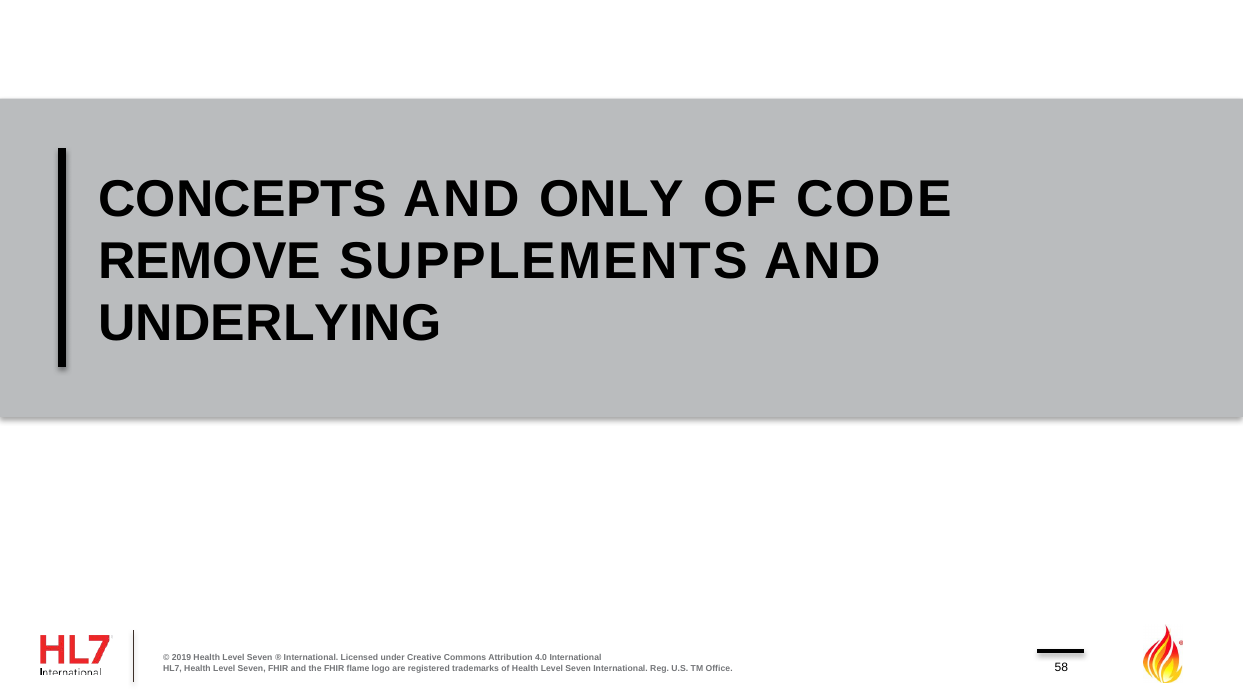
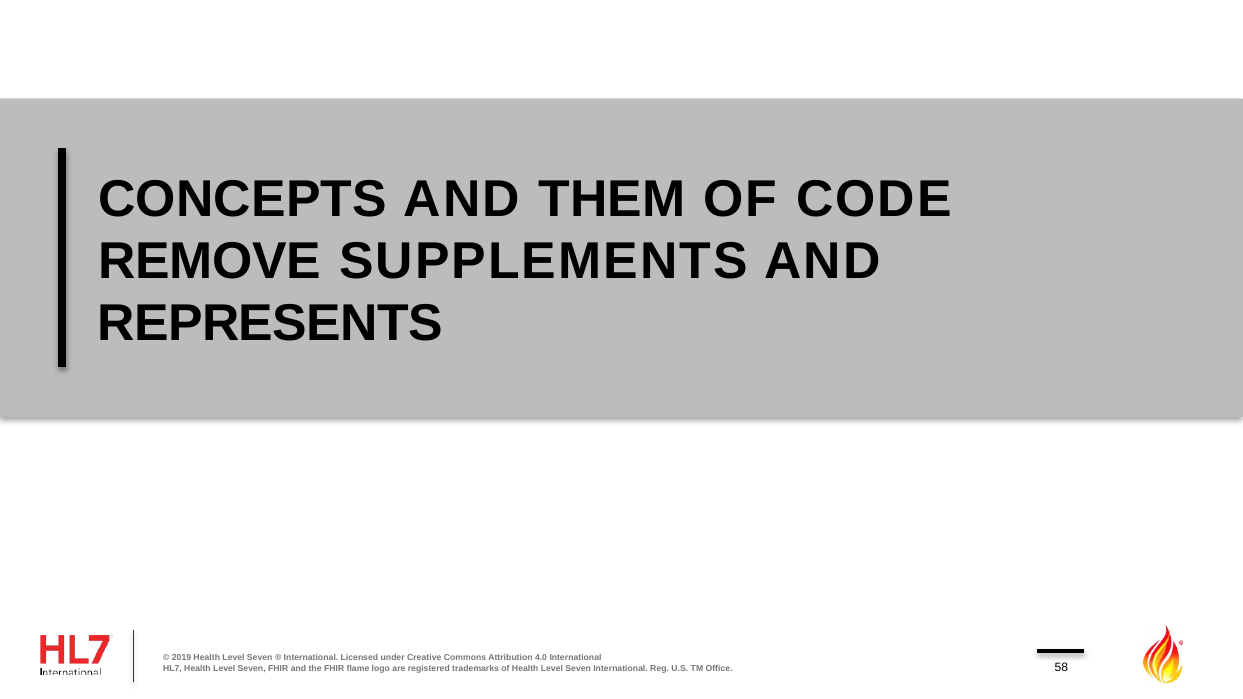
ONLY: ONLY -> THEM (612, 199)
UNDERLYING: UNDERLYING -> REPRESENTS (270, 324)
